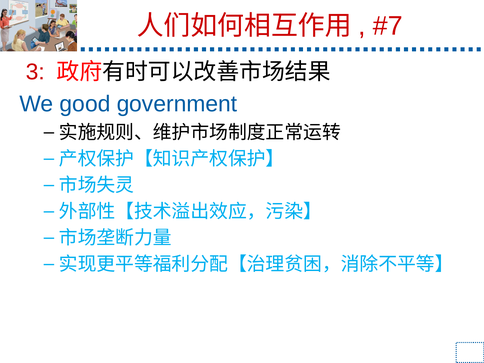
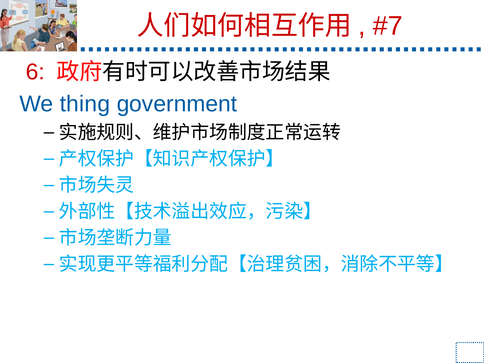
3: 3 -> 6 (35, 72)
good: good -> thing (85, 104)
